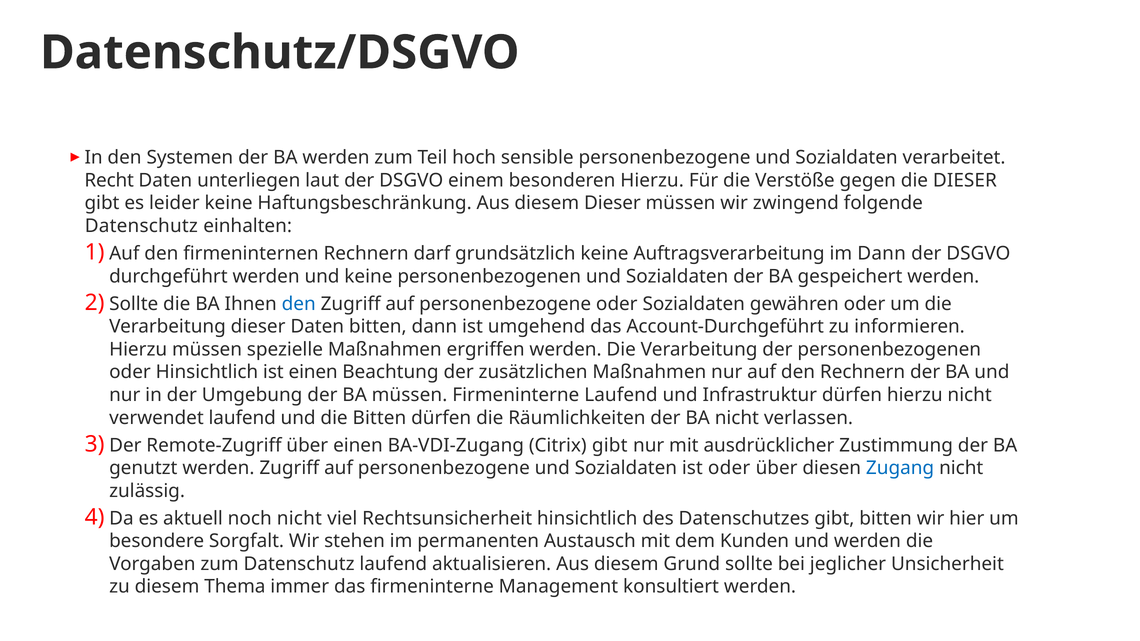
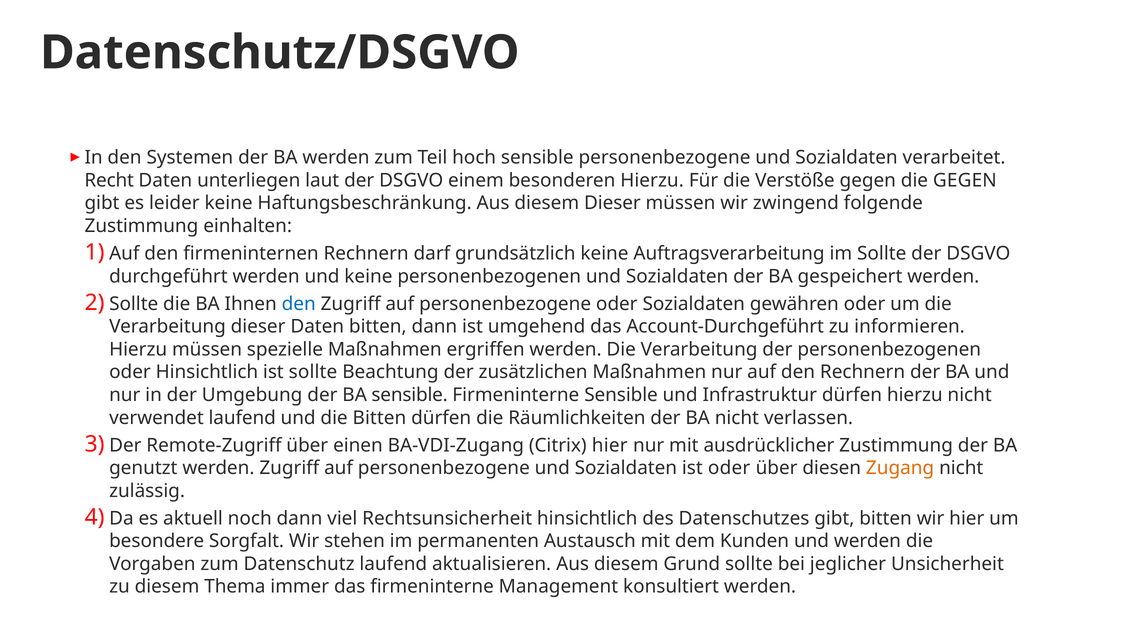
die DIESER: DIESER -> GEGEN (965, 181)
Datenschutz: Datenschutz -> Zustimmung (141, 226)
im Dann: Dann -> Sollte (882, 254)
ist einen: einen -> sollte (313, 372)
BA müssen: müssen -> sensible (410, 395)
Firmeninterne Laufend: Laufend -> Sensible (621, 395)
Citrix gibt: gibt -> hier (610, 445)
Zugang colour: blue -> orange (900, 468)
noch nicht: nicht -> dann (299, 519)
